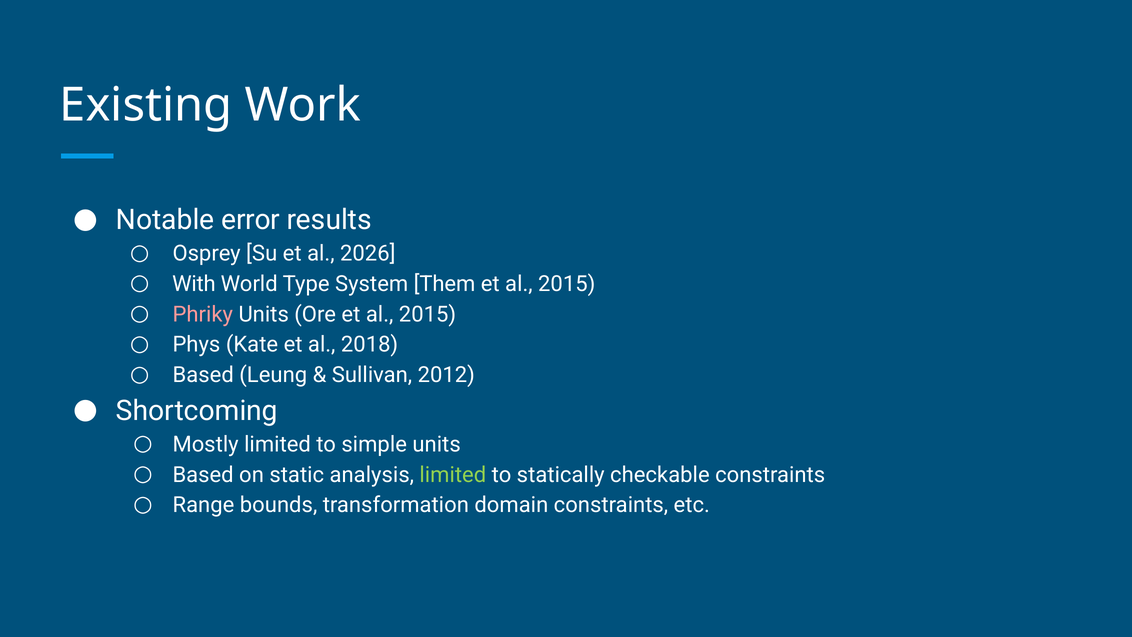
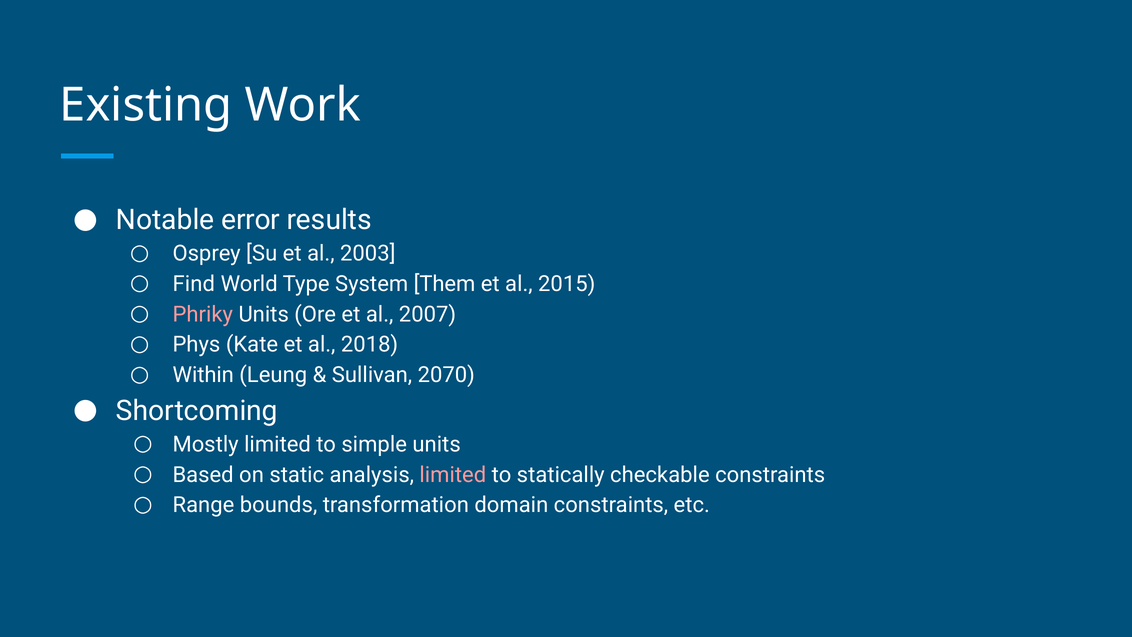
2026: 2026 -> 2003 (368, 253)
With: With -> Find (194, 284)
Ore et al 2015: 2015 -> 2007 (427, 314)
Based: Based -> Within (203, 375)
2012: 2012 -> 2070 (446, 375)
limited colour: light green -> pink (453, 475)
